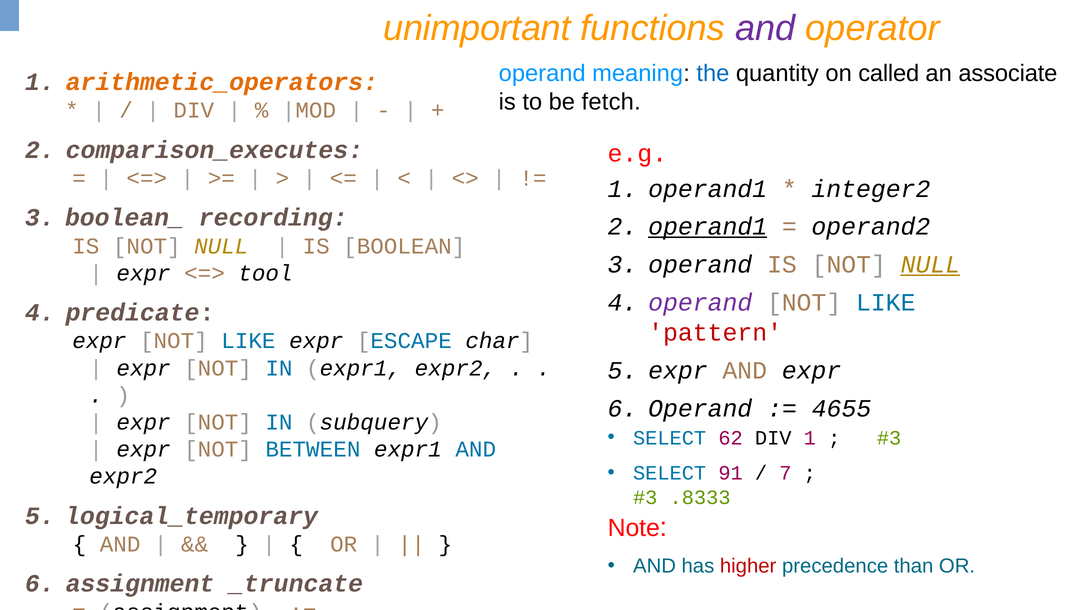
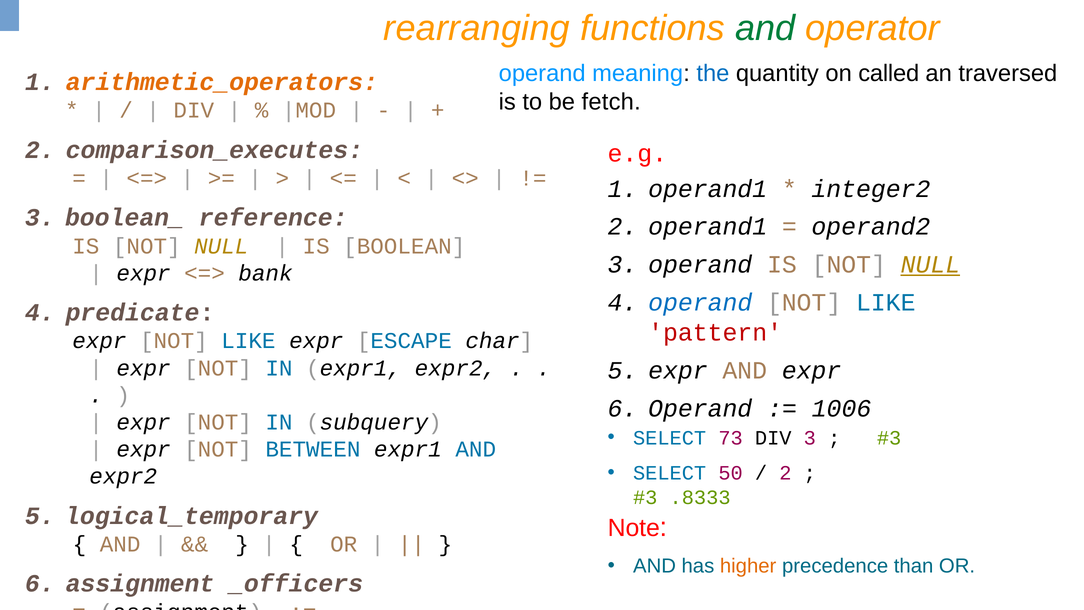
unimportant: unimportant -> rearranging (477, 28)
and colour: purple -> green (765, 28)
associate: associate -> traversed (1008, 73)
recording: recording -> reference (273, 218)
operand1 underline: present -> none (708, 227)
tool: tool -> bank (265, 273)
operand colour: purple -> blue (700, 303)
4655: 4655 -> 1006 (842, 408)
62: 62 -> 73 (731, 438)
DIV 1: 1 -> 3 (810, 438)
91: 91 -> 50 (731, 473)
7: 7 -> 2 (785, 473)
higher colour: red -> orange (748, 566)
_truncate: _truncate -> _officers (296, 583)
